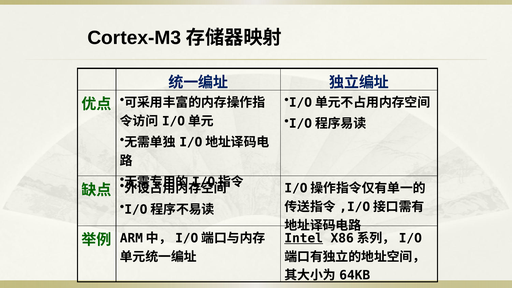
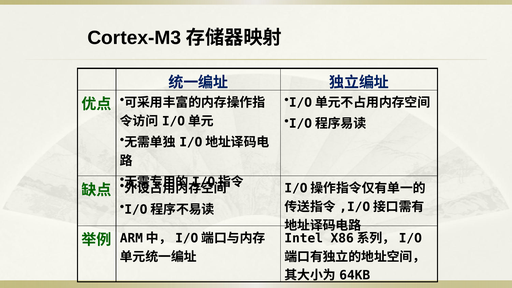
Intel underline: present -> none (304, 238)
